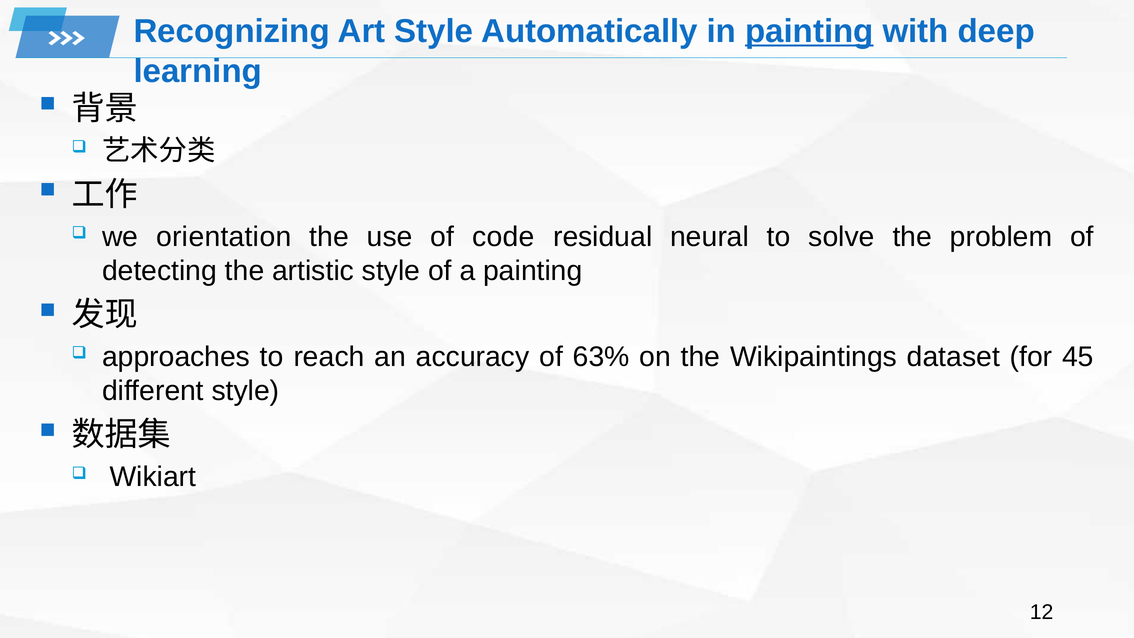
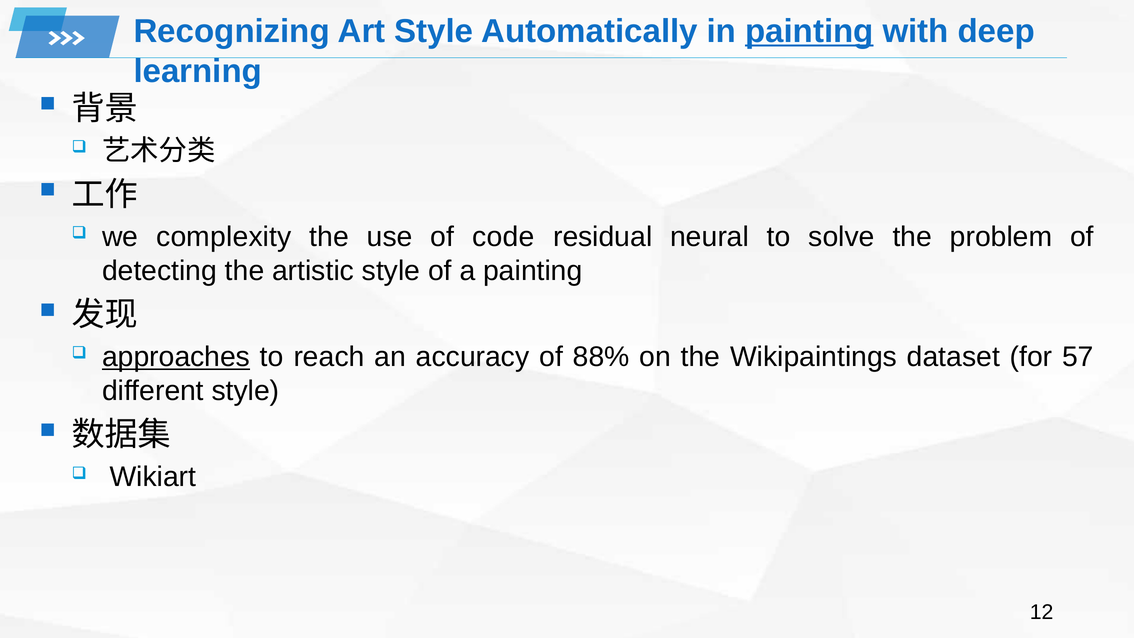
orientation: orientation -> complexity (224, 237)
approaches underline: none -> present (176, 357)
63%: 63% -> 88% (601, 357)
45: 45 -> 57 (1078, 357)
